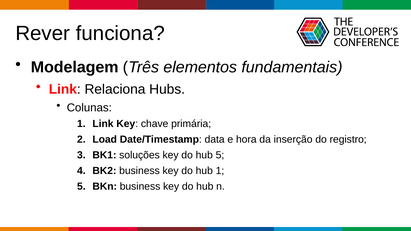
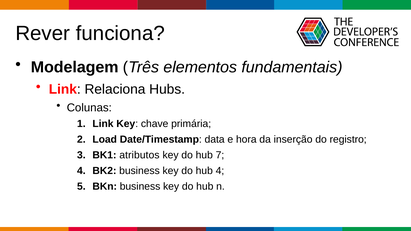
soluções: soluções -> atributos (139, 155)
hub 5: 5 -> 7 (220, 155)
hub 1: 1 -> 4 (220, 171)
